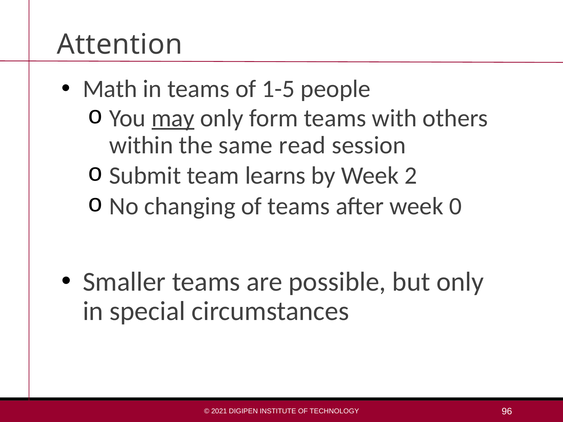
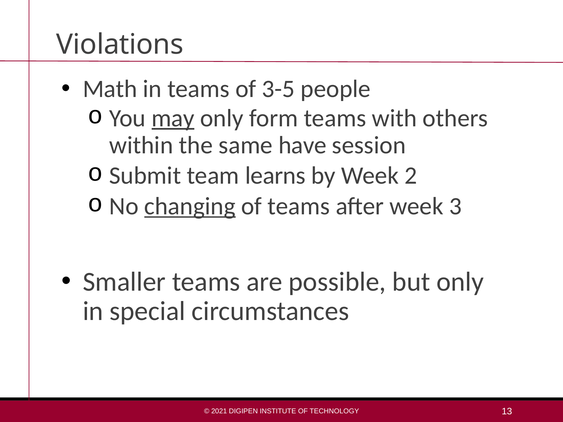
Attention: Attention -> Violations (120, 45)
1-5: 1-5 -> 3-5 (278, 89)
read: read -> have (302, 145)
changing underline: none -> present (190, 206)
0: 0 -> 3 (455, 206)
96: 96 -> 13 (507, 412)
